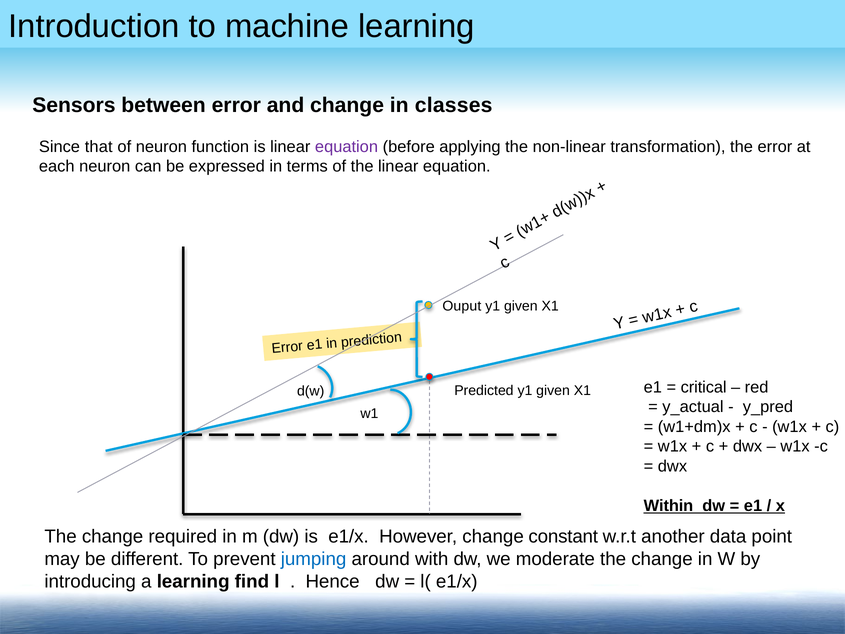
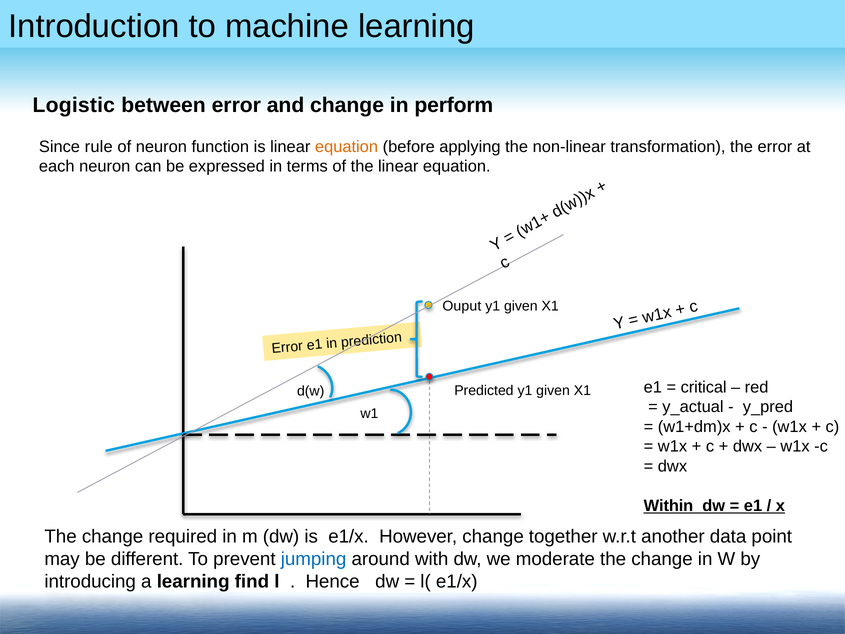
Sensors: Sensors -> Logistic (74, 105)
classes: classes -> perform (454, 105)
that: that -> rule (99, 147)
equation colour: purple -> orange (347, 147)
constant: constant -> together (563, 536)
